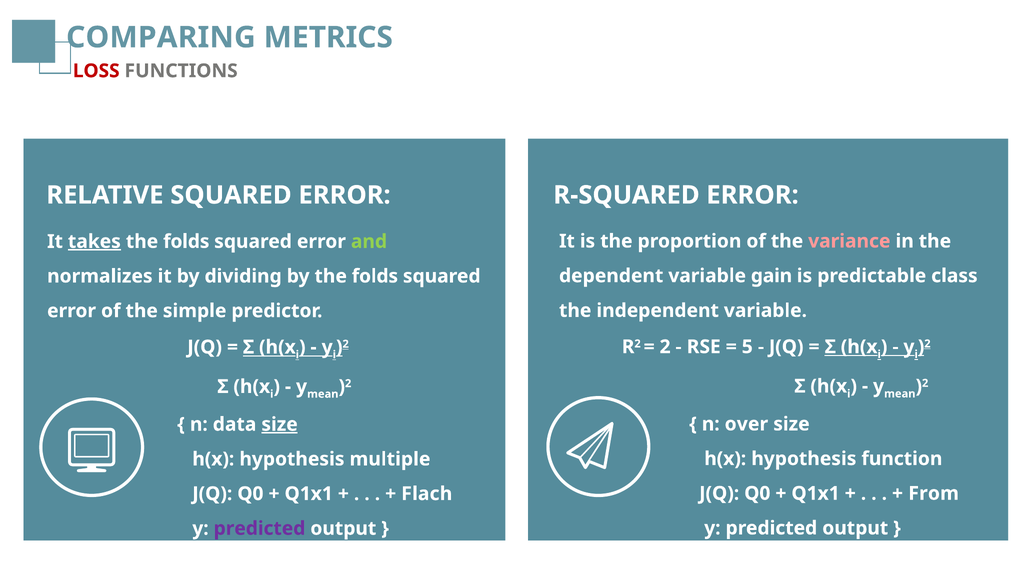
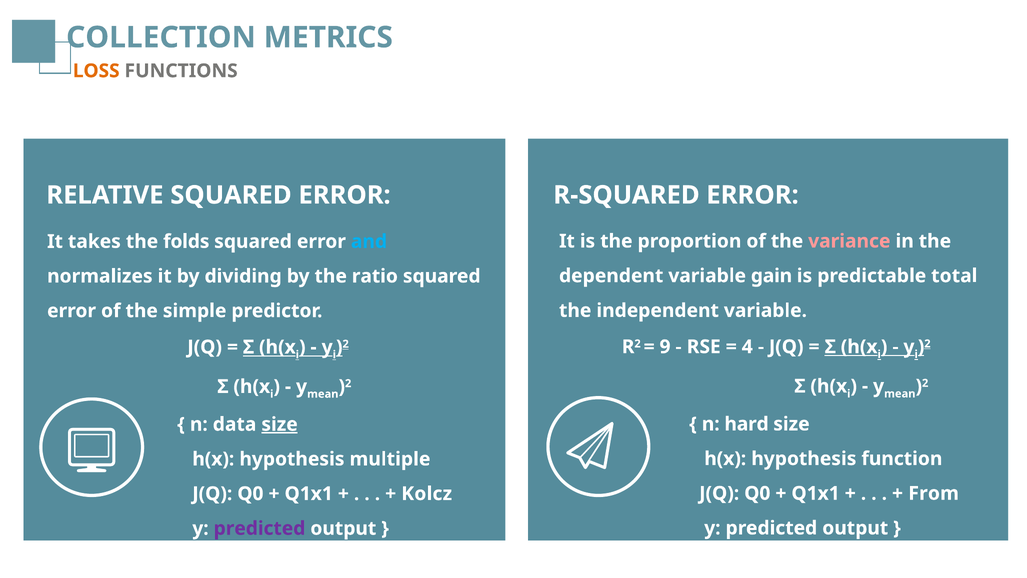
COMPARING: COMPARING -> COLLECTION (161, 37)
LOSS colour: red -> orange (96, 71)
takes underline: present -> none (94, 241)
and colour: light green -> light blue (369, 241)
class: class -> total (954, 276)
by the folds: folds -> ratio (375, 276)
2: 2 -> 9 (665, 347)
5: 5 -> 4 (747, 347)
over: over -> hard (747, 424)
Flach: Flach -> Kolcz (427, 493)
